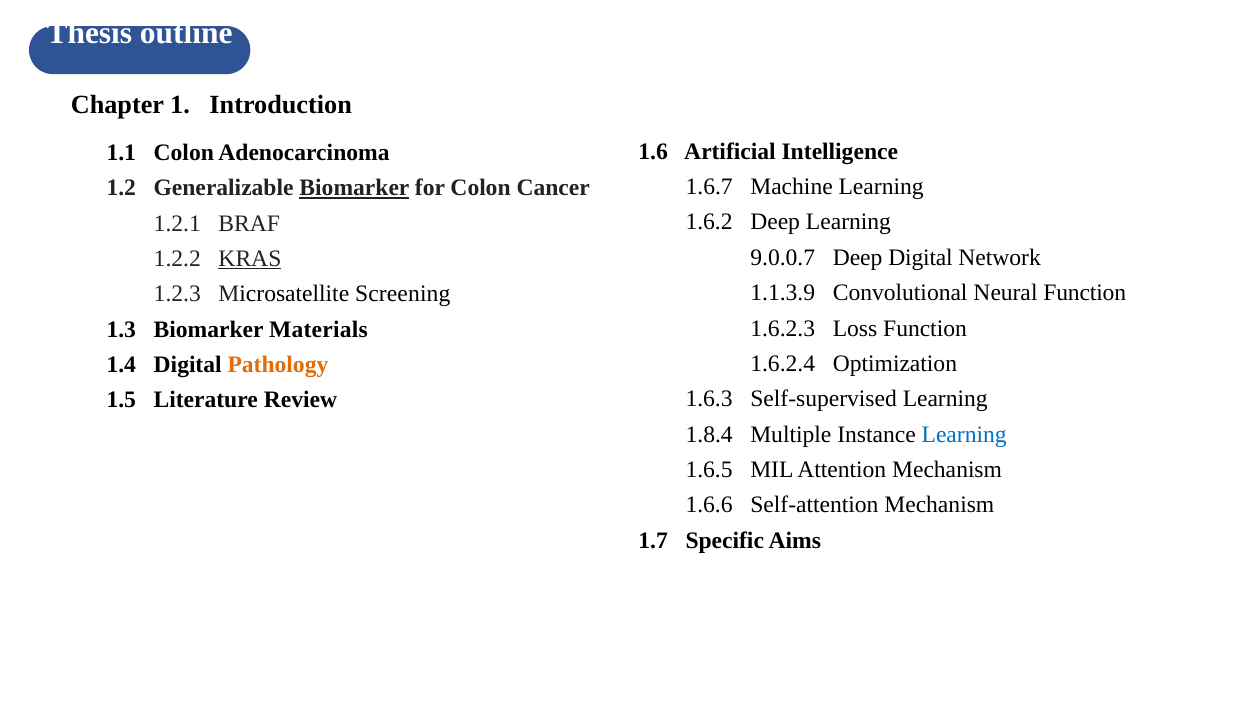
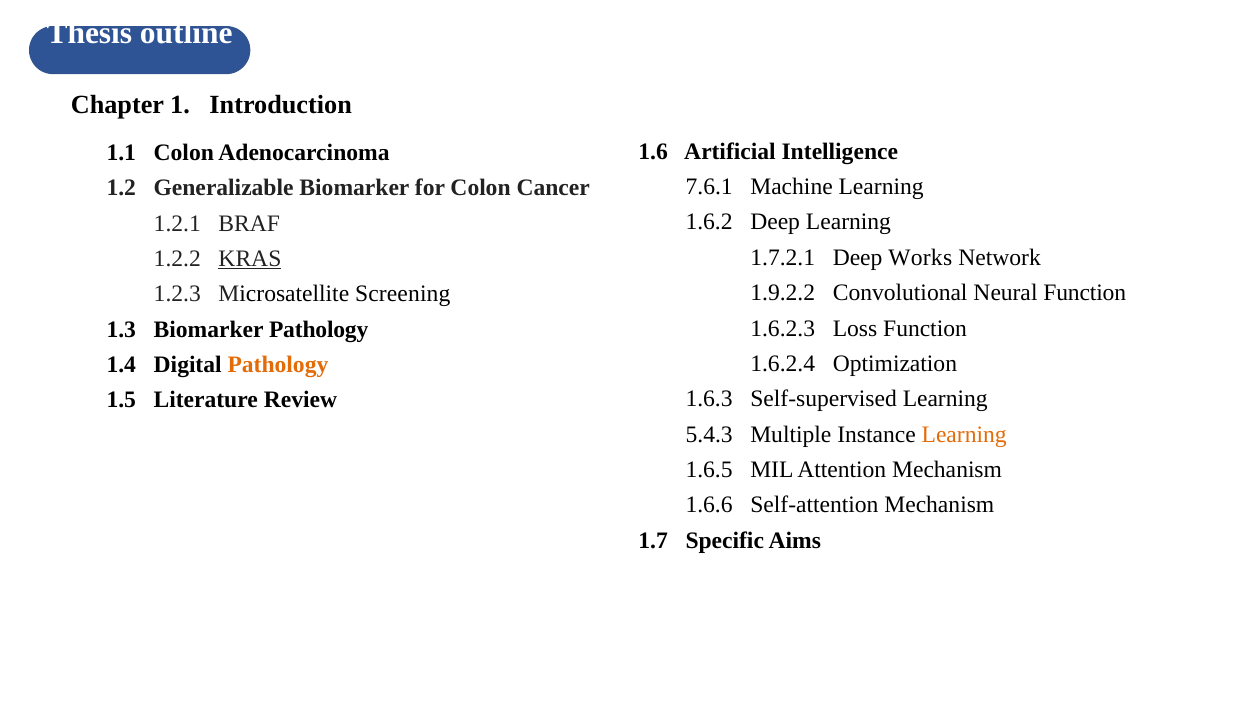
1.6.7: 1.6.7 -> 7.6.1 (709, 187)
Biomarker underline: present -> none (354, 188)
9.0.0.7: 9.0.0.7 -> 1.7.2.1 (783, 257)
Deep Digital: Digital -> Works (920, 257)
1.1.3.9: 1.1.3.9 -> 1.9.2.2 (783, 293)
Biomarker Materials: Materials -> Pathology (319, 329)
1.8.4: 1.8.4 -> 5.4.3 (709, 434)
Learning colour: blue -> orange (964, 434)
